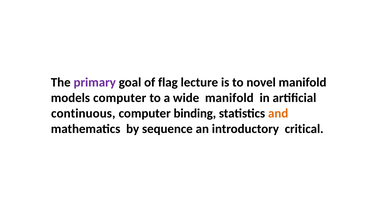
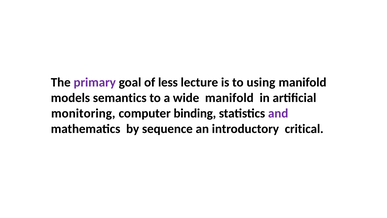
flag: flag -> less (168, 82)
novel: novel -> using (261, 82)
models computer: computer -> semantics (120, 98)
continuous: continuous -> monitoring (83, 113)
and colour: orange -> purple (278, 113)
